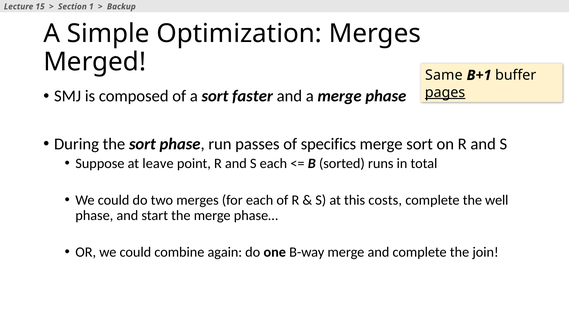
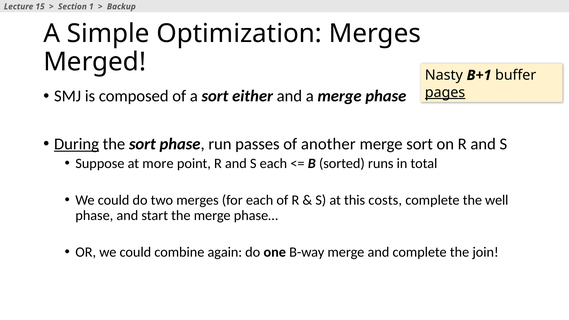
Same: Same -> Nasty (444, 75)
faster: faster -> either (253, 96)
During underline: none -> present (77, 144)
specifics: specifics -> another (328, 144)
leave: leave -> more (158, 164)
